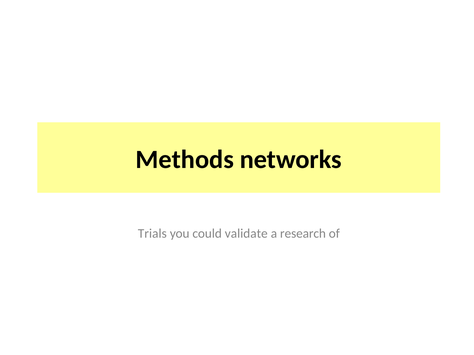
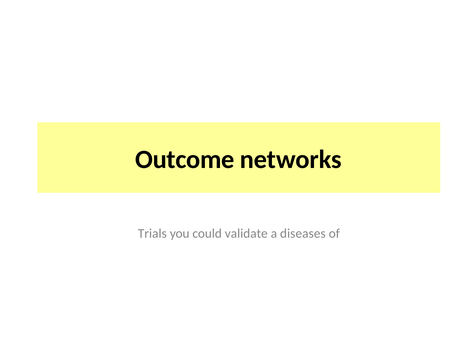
Methods: Methods -> Outcome (185, 160)
research: research -> diseases (303, 234)
